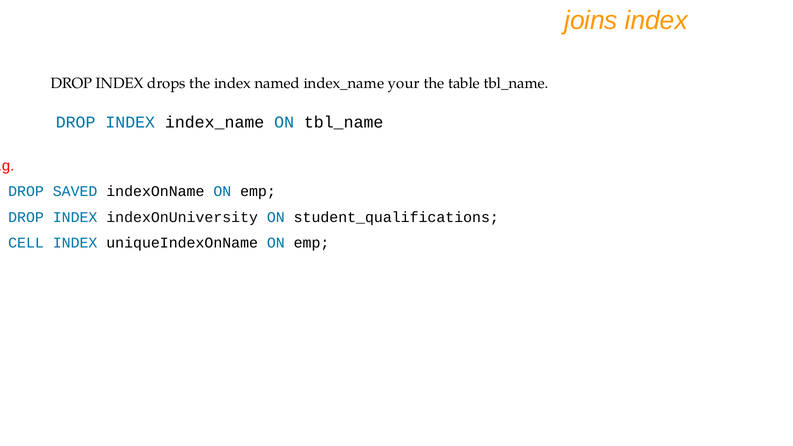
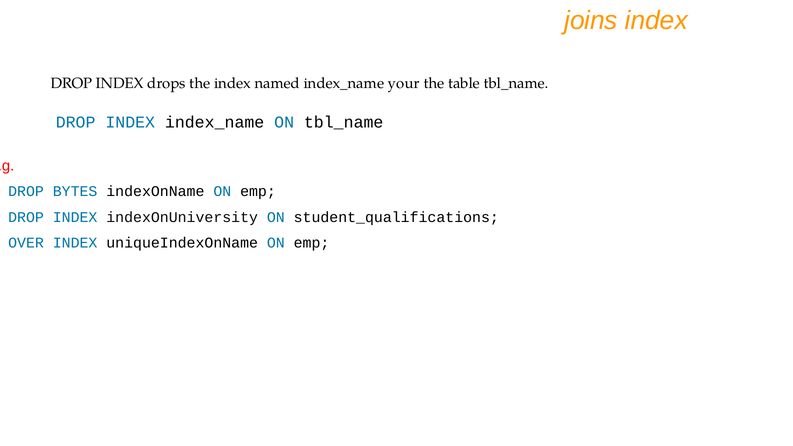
SAVED: SAVED -> BYTES (75, 191)
CELL: CELL -> OVER (26, 243)
